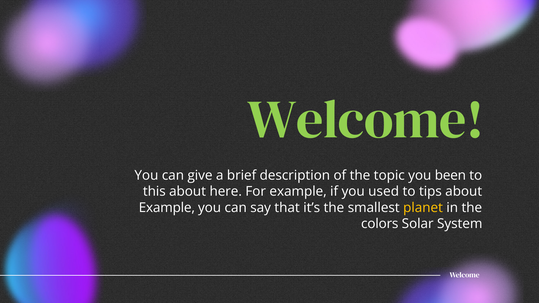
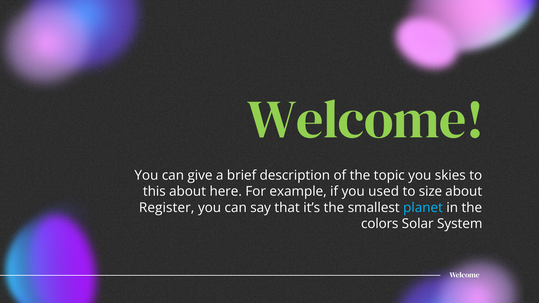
been: been -> skies (450, 175)
tips: tips -> size (430, 192)
Example: Example -> Register (167, 208)
planet colour: yellow -> light blue (423, 208)
